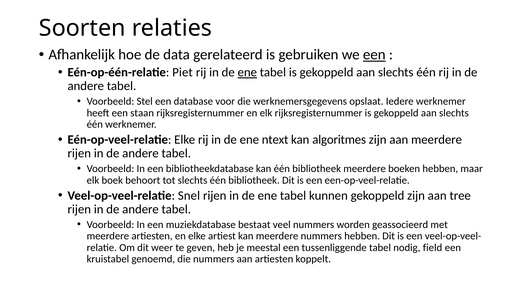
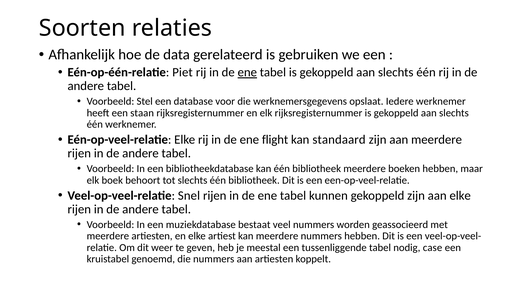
een underline: present -> none (374, 55)
ntext: ntext -> flight (275, 140)
algoritmes: algoritmes -> standaard (339, 140)
aan tree: tree -> elke (460, 195)
field: field -> case (433, 247)
